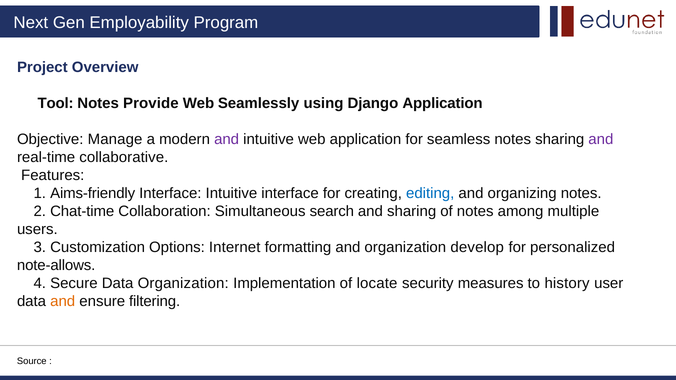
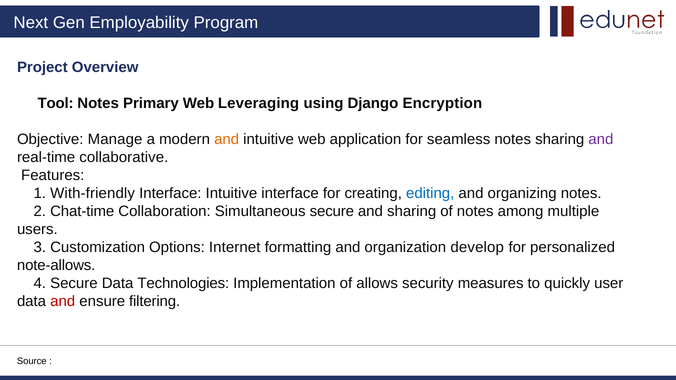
Provide: Provide -> Primary (151, 103)
Seamlessly: Seamlessly -> Leveraging (259, 103)
Django Application: Application -> Encryption (442, 103)
and colour: purple -> orange (227, 139)
Aims-friendly: Aims-friendly -> With-friendly (93, 193)
Simultaneous search: search -> secure (332, 211)
Data Organization: Organization -> Technologies (183, 283)
locate: locate -> allows (377, 283)
history: history -> quickly (567, 283)
and colour: orange -> red (63, 301)
